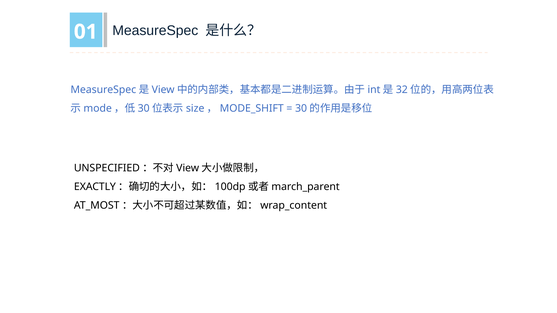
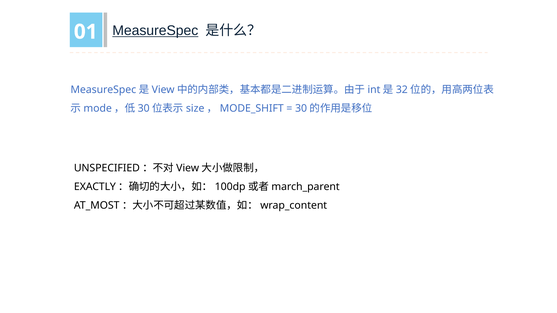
MeasureSpec underline: none -> present (155, 31)
